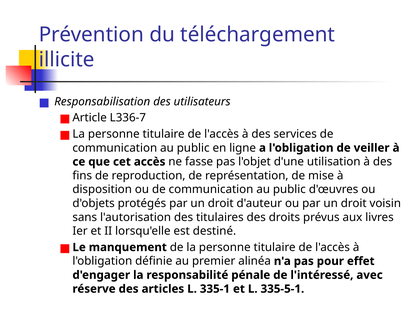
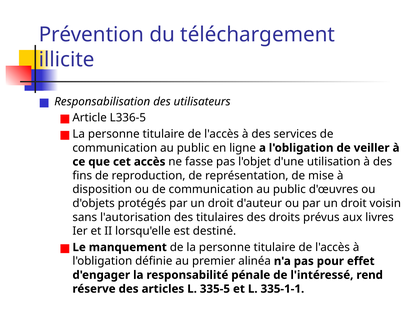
L336-7: L336-7 -> L336-5 (128, 118)
avec: avec -> rend (370, 274)
335-1: 335-1 -> 335-5 (215, 288)
335-5-1: 335-5-1 -> 335-1-1 (282, 288)
